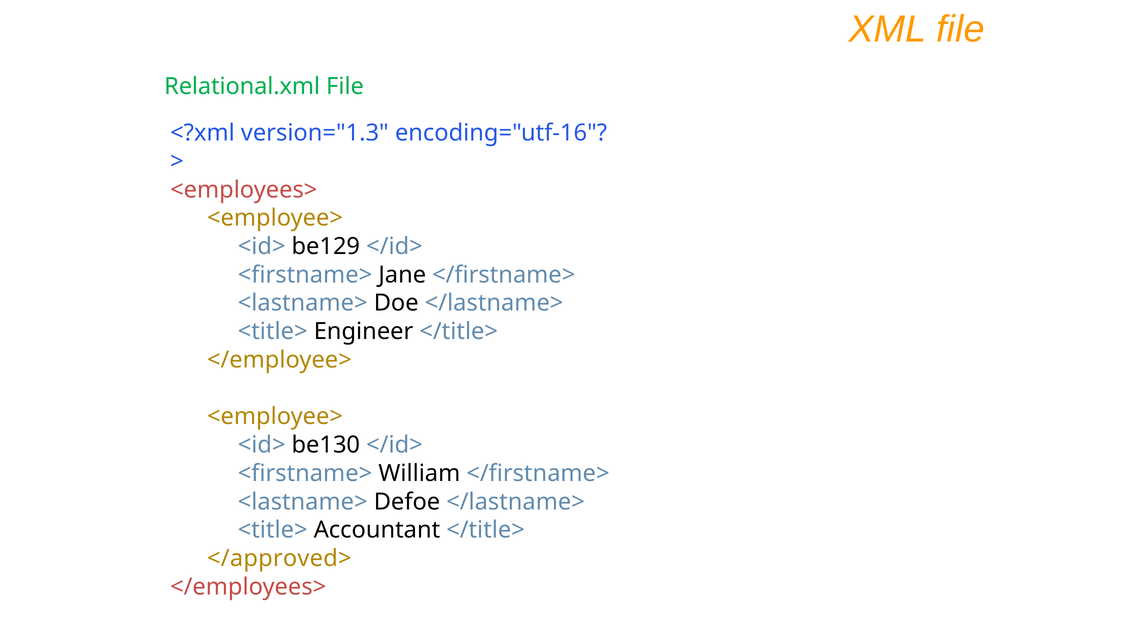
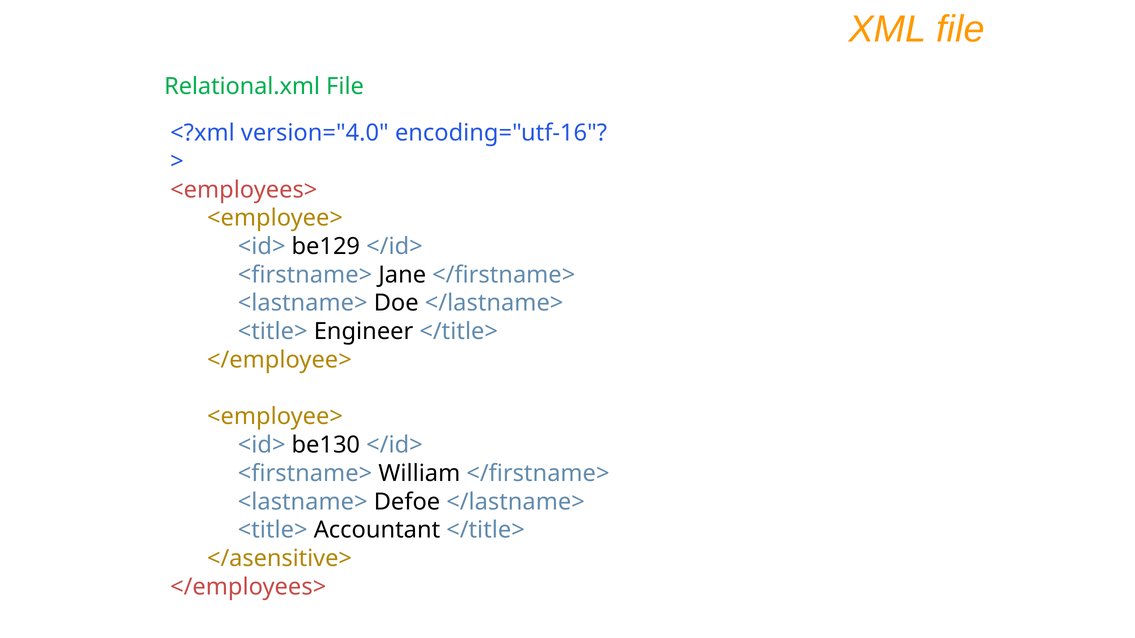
version="1.3: version="1.3 -> version="4.0 (315, 133)
</approved>: </approved> -> </asensitive> (280, 559)
